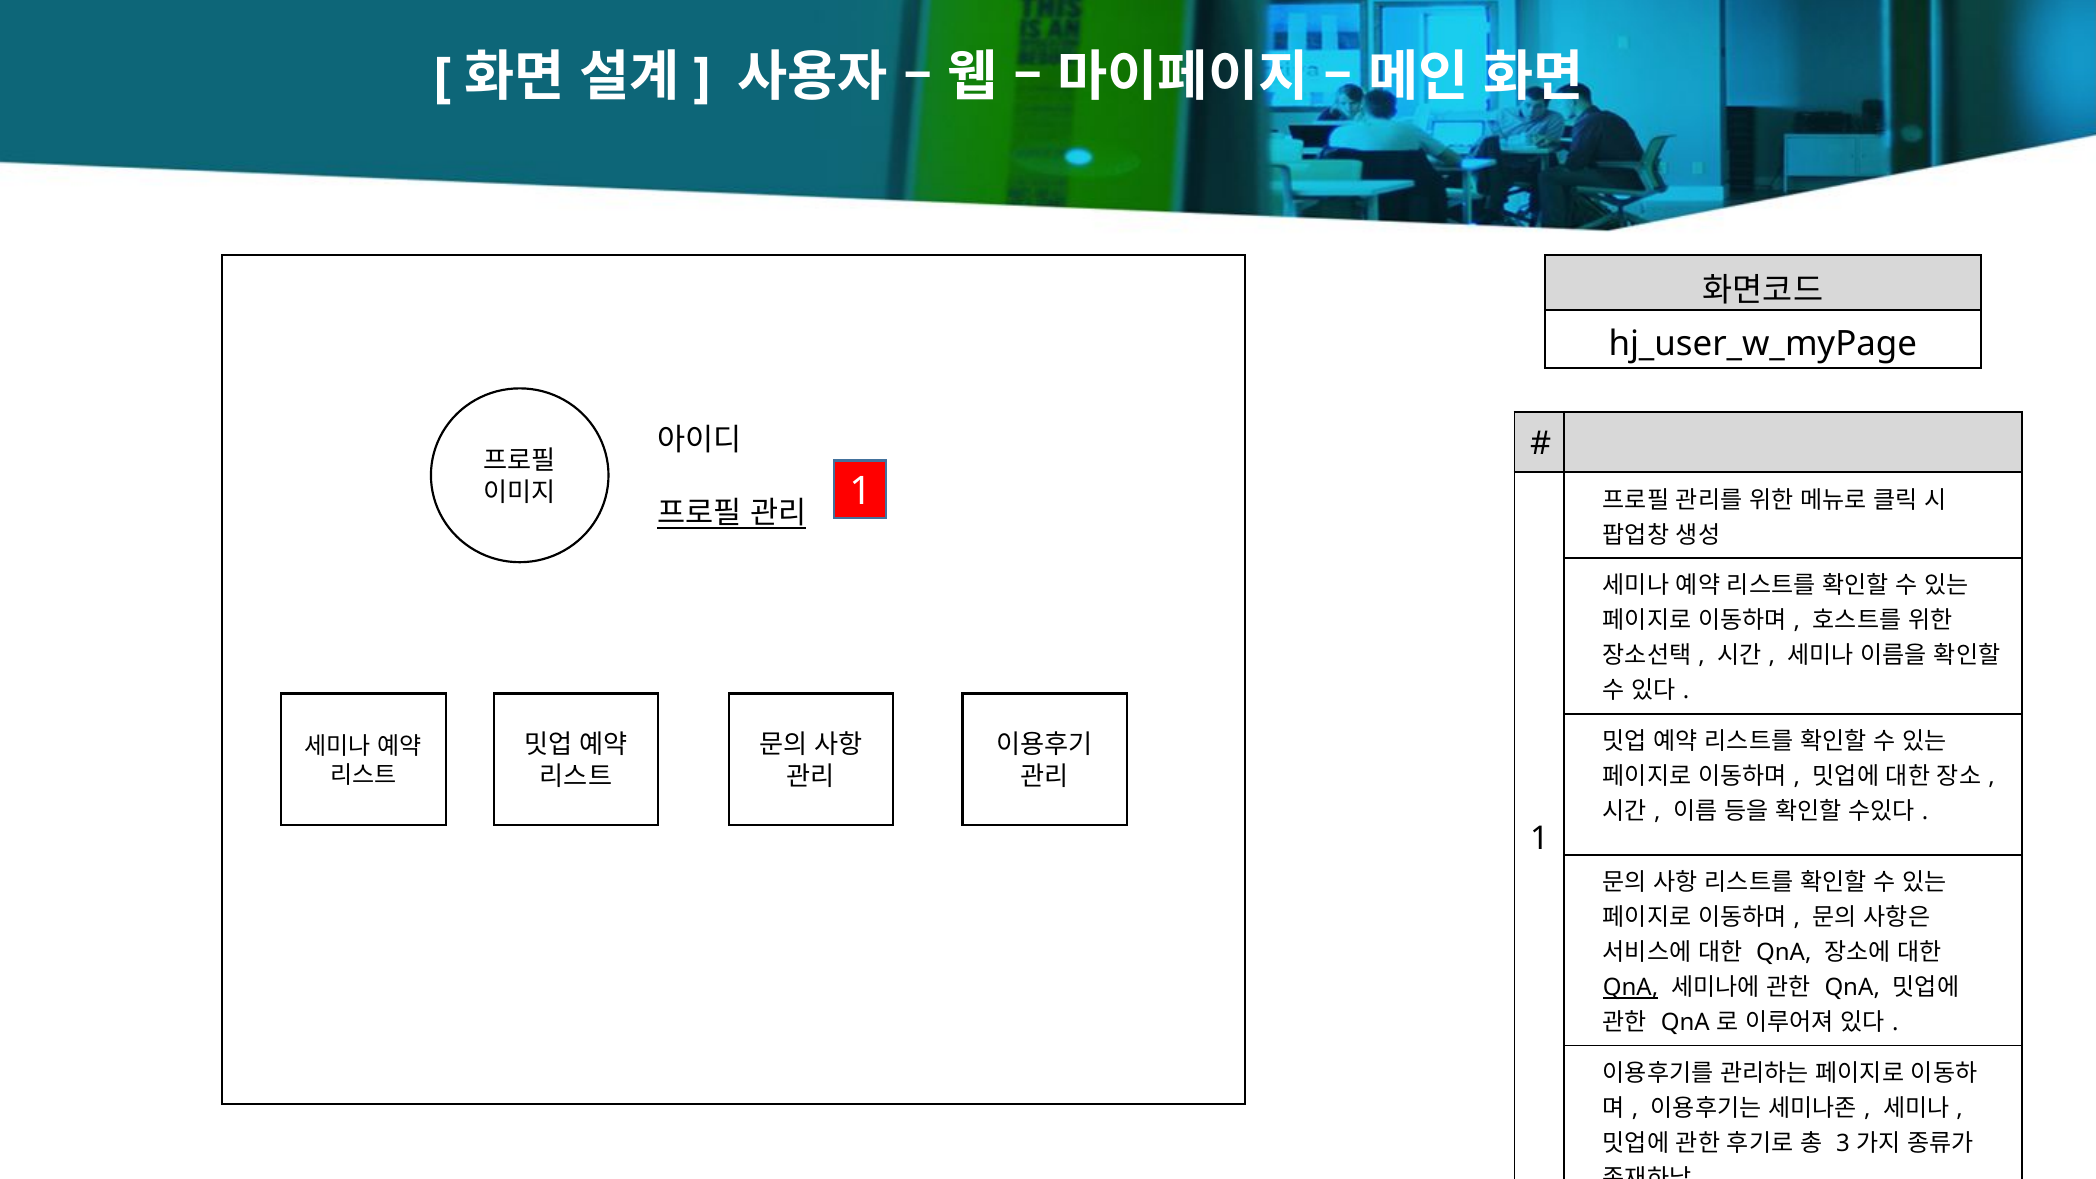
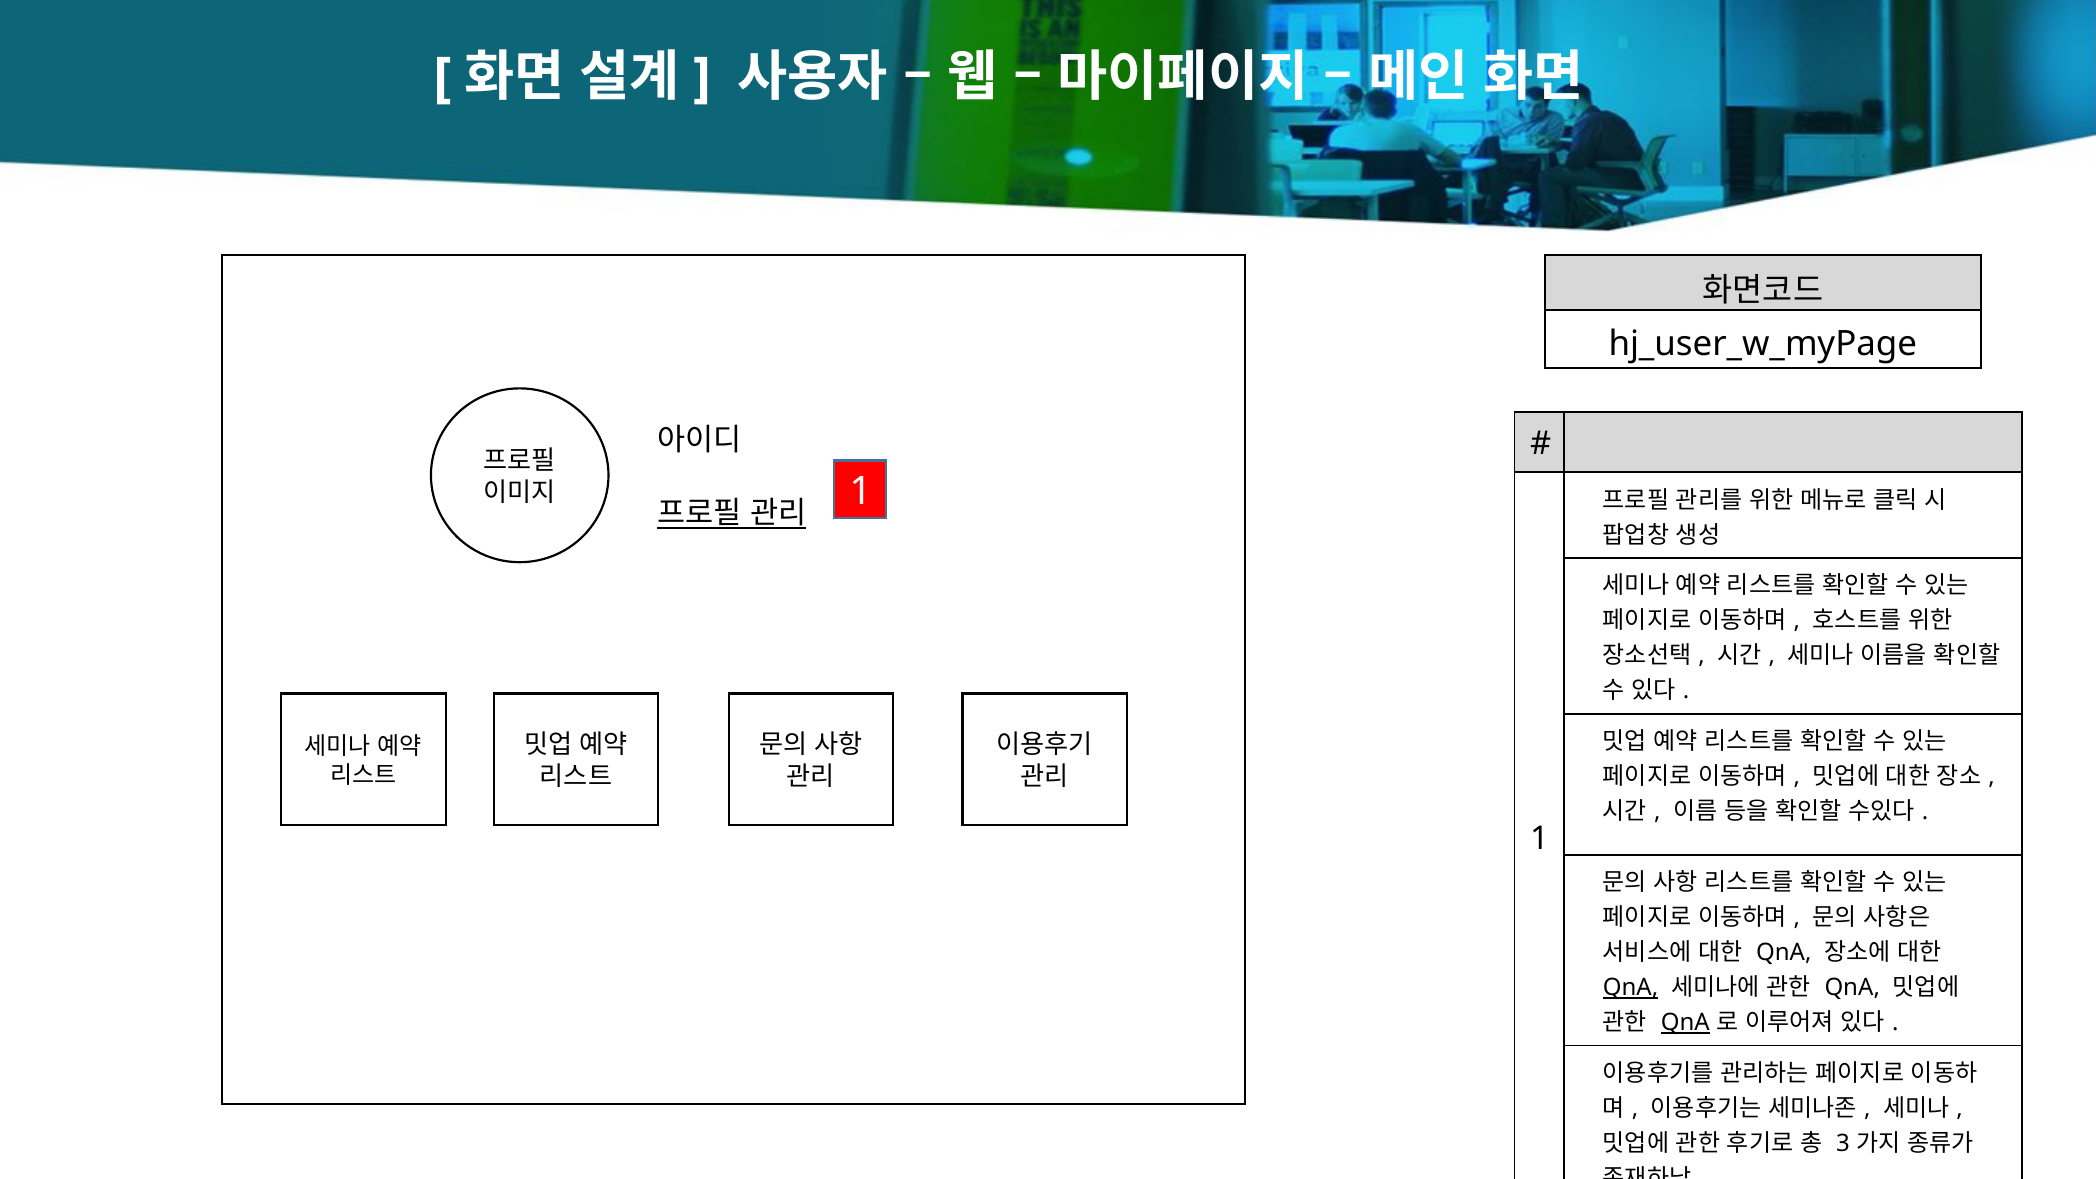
QnA underline: none -> present (1685, 1023)
